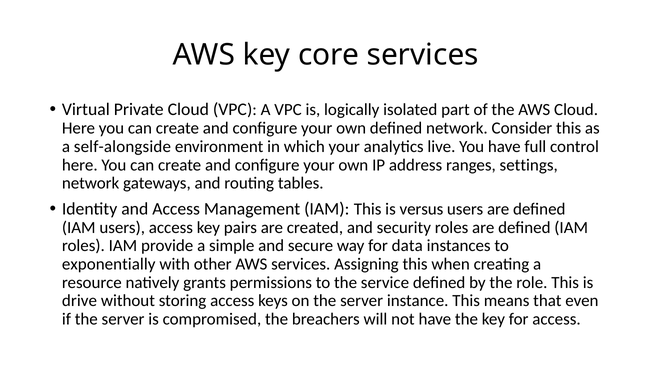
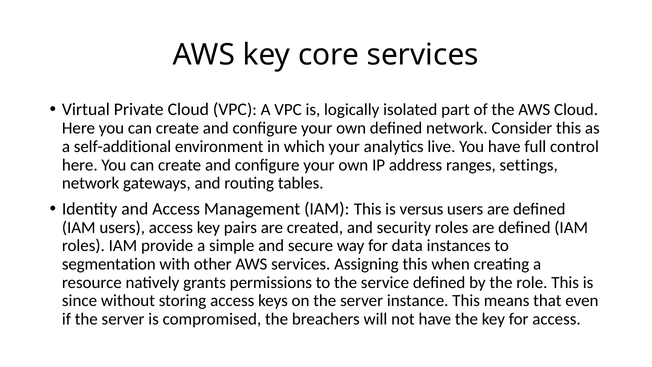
self-alongside: self-alongside -> self-additional (123, 147)
exponentially: exponentially -> segmentation (109, 264)
drive: drive -> since (80, 301)
